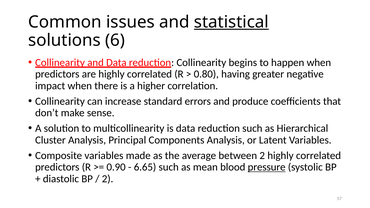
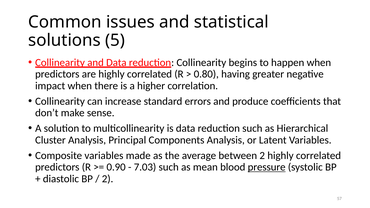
statistical underline: present -> none (231, 22)
6: 6 -> 5 (115, 40)
6.65: 6.65 -> 7.03 (145, 167)
